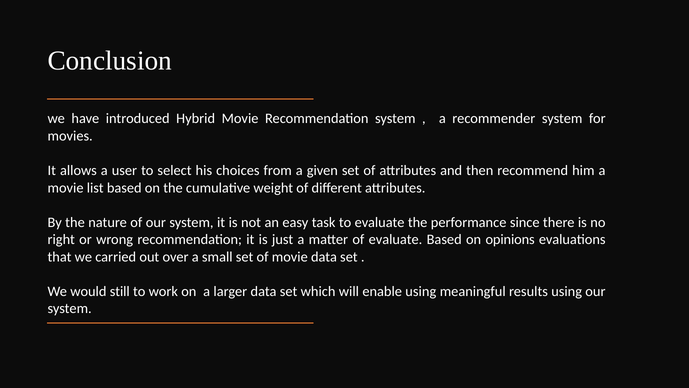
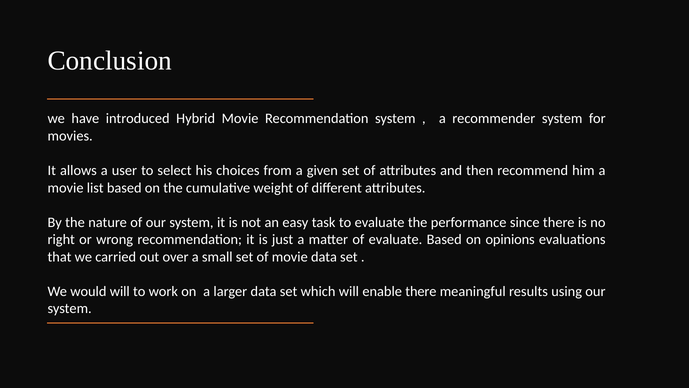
would still: still -> will (120, 291)
enable using: using -> there (421, 291)
